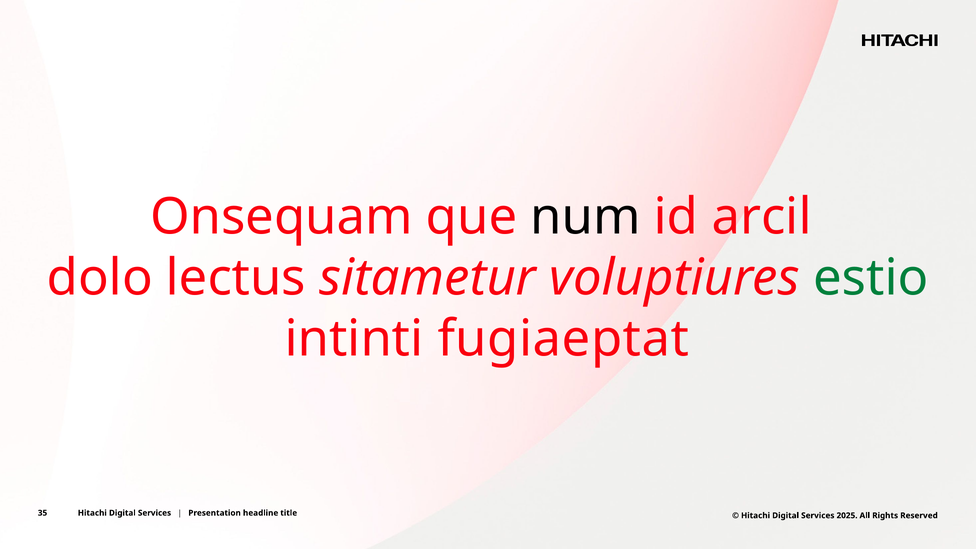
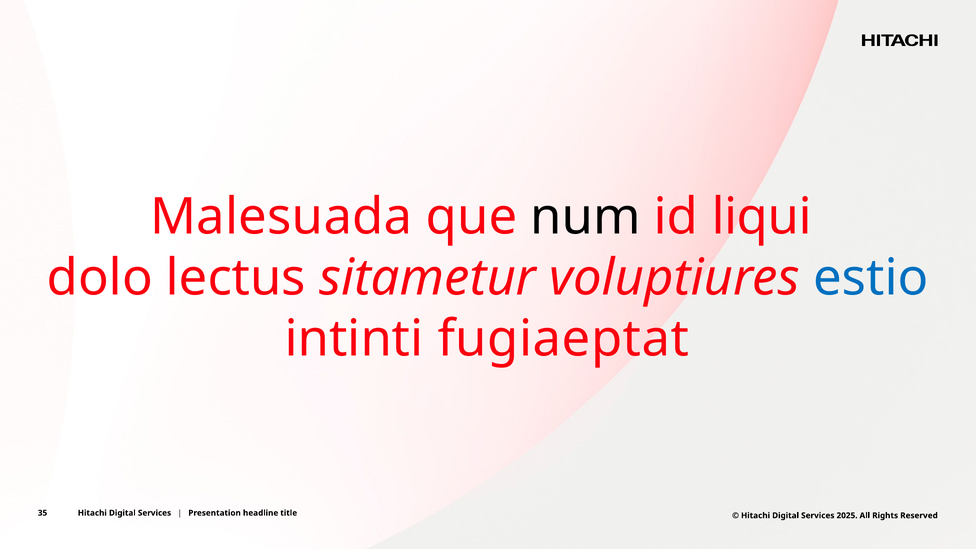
Onsequam: Onsequam -> Malesuada (281, 217)
arcil: arcil -> liqui (762, 217)
estio colour: green -> blue (871, 278)
